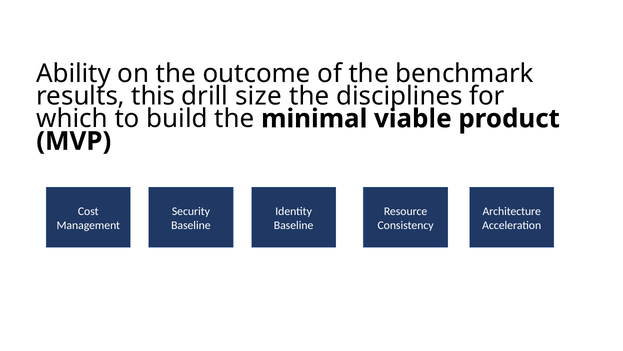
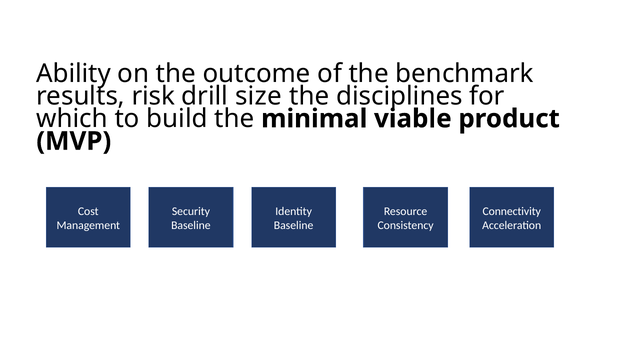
this: this -> risk (153, 96)
Architecture: Architecture -> Connectivity (512, 211)
